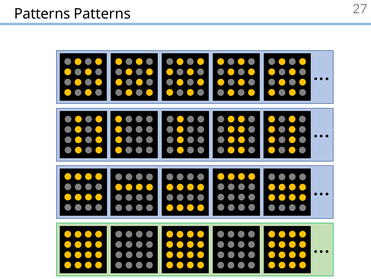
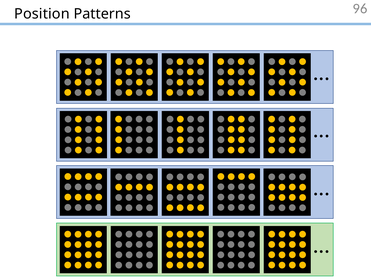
Patterns: Patterns -> Position (42, 14)
27: 27 -> 96 (360, 9)
